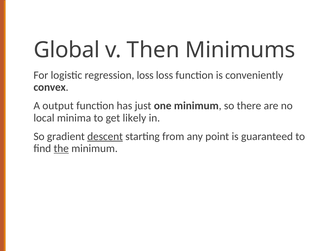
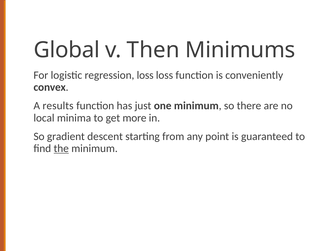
output: output -> results (58, 106)
likely: likely -> more (135, 118)
descent underline: present -> none (105, 137)
